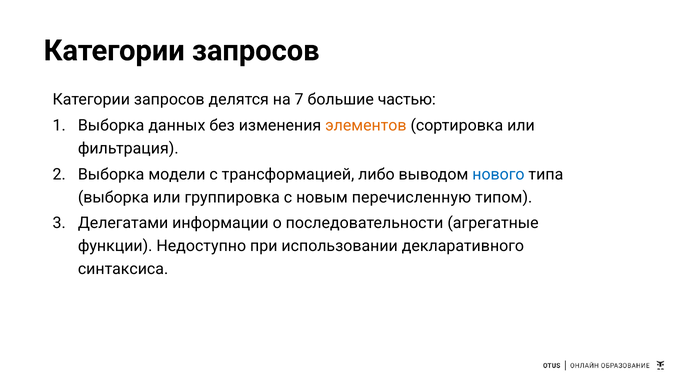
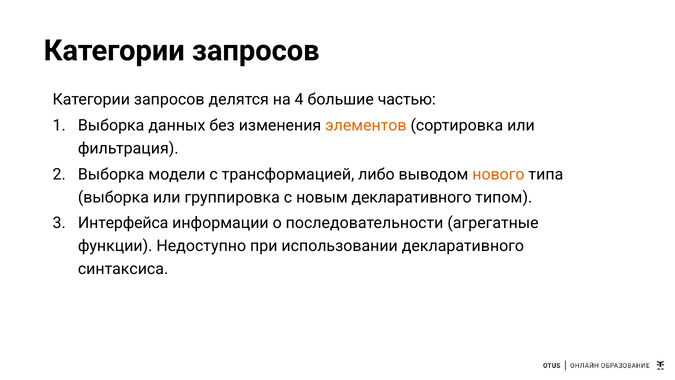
7: 7 -> 4 (299, 100)
нового colour: blue -> orange (498, 174)
новым перечисленную: перечисленную -> декларативного (412, 197)
Делегатами: Делегатами -> Интерфейса (123, 223)
